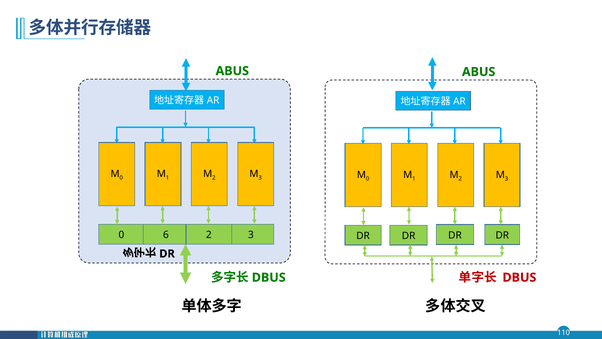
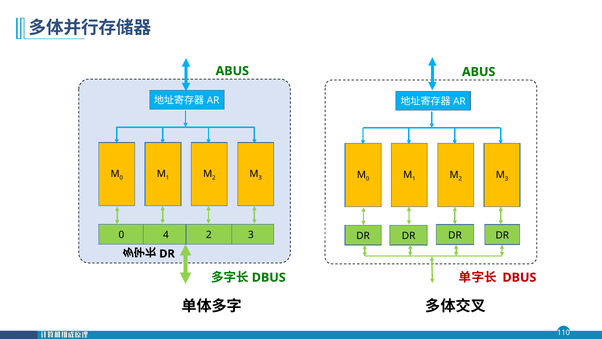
6: 6 -> 4 (166, 235)
